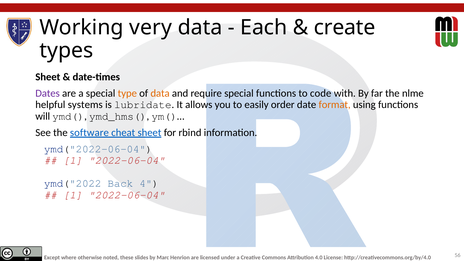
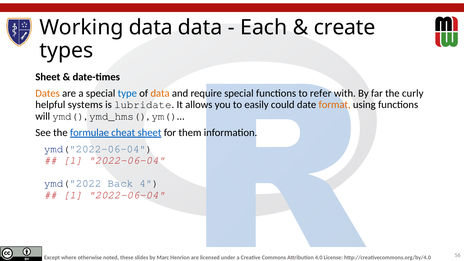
Working very: very -> data (151, 27)
Dates colour: purple -> orange (48, 93)
type colour: orange -> blue (127, 93)
code: code -> refer (321, 93)
nlme: nlme -> curly (413, 93)
order: order -> could (283, 105)
software: software -> formulae (89, 133)
rbind: rbind -> them (190, 133)
